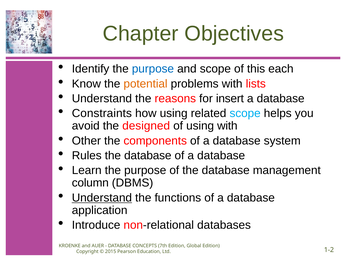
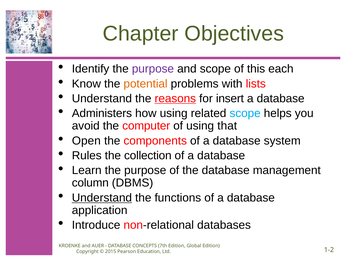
purpose colour: blue -> purple (153, 69)
reasons underline: none -> present (175, 99)
Constraints: Constraints -> Administers (102, 114)
designed: designed -> computer (146, 126)
using with: with -> that (227, 126)
Other: Other -> Open (86, 141)
database: database -> collection (148, 156)
